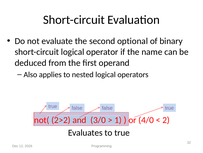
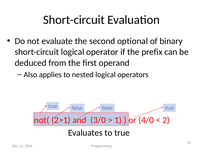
name: name -> prefix (152, 52)
2>2: 2>2 -> 2>1 (61, 119)
